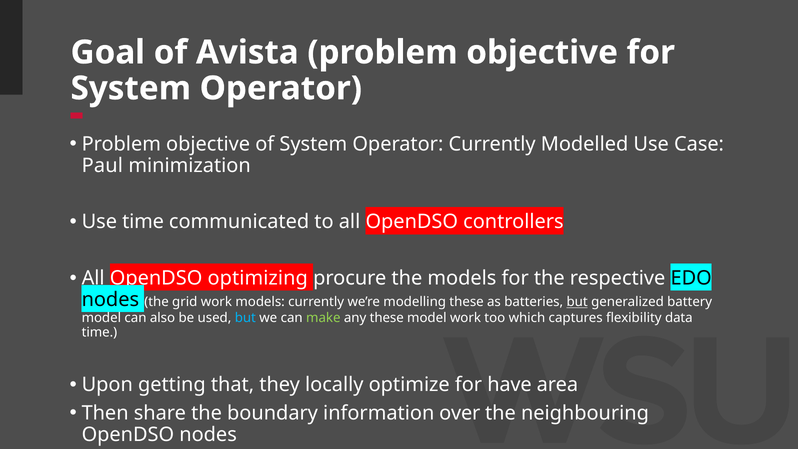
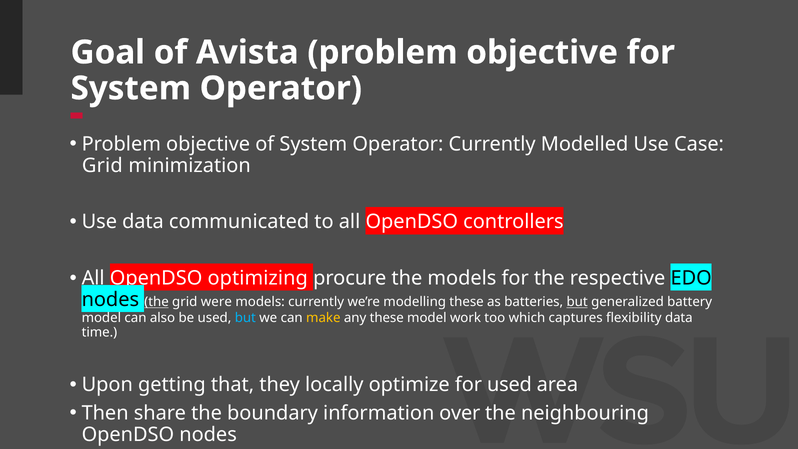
Paul: Paul -> Grid (102, 165)
Use time: time -> data (143, 222)
the underline: none -> present (157, 302)
grid work: work -> were (216, 302)
make colour: light green -> yellow (323, 318)
for have: have -> used (509, 385)
